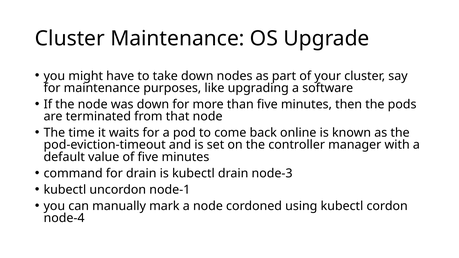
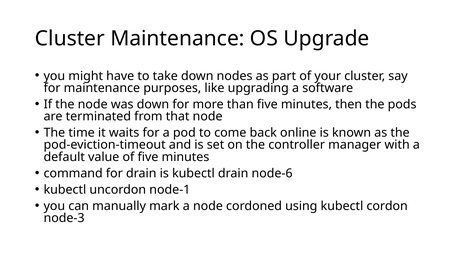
node-3: node-3 -> node-6 (272, 173)
node-4: node-4 -> node-3 (64, 218)
